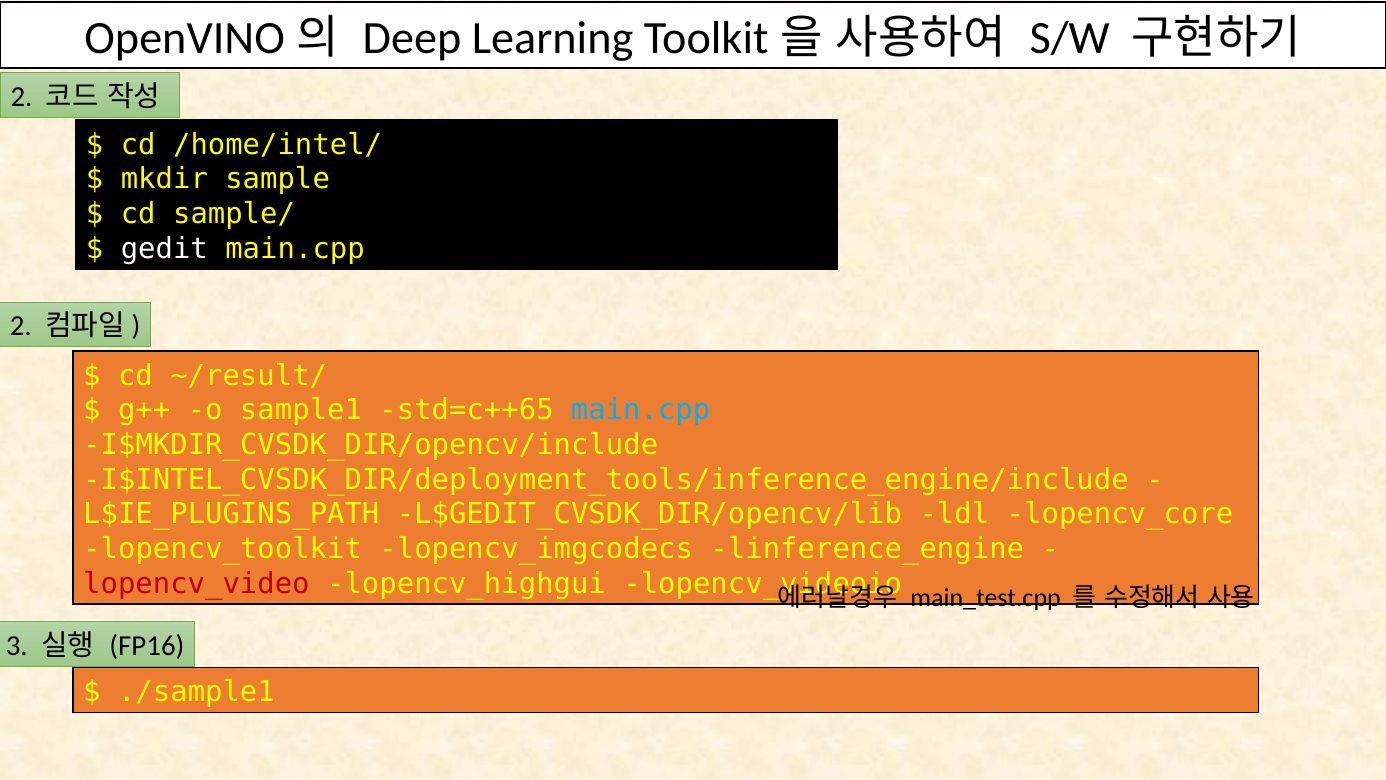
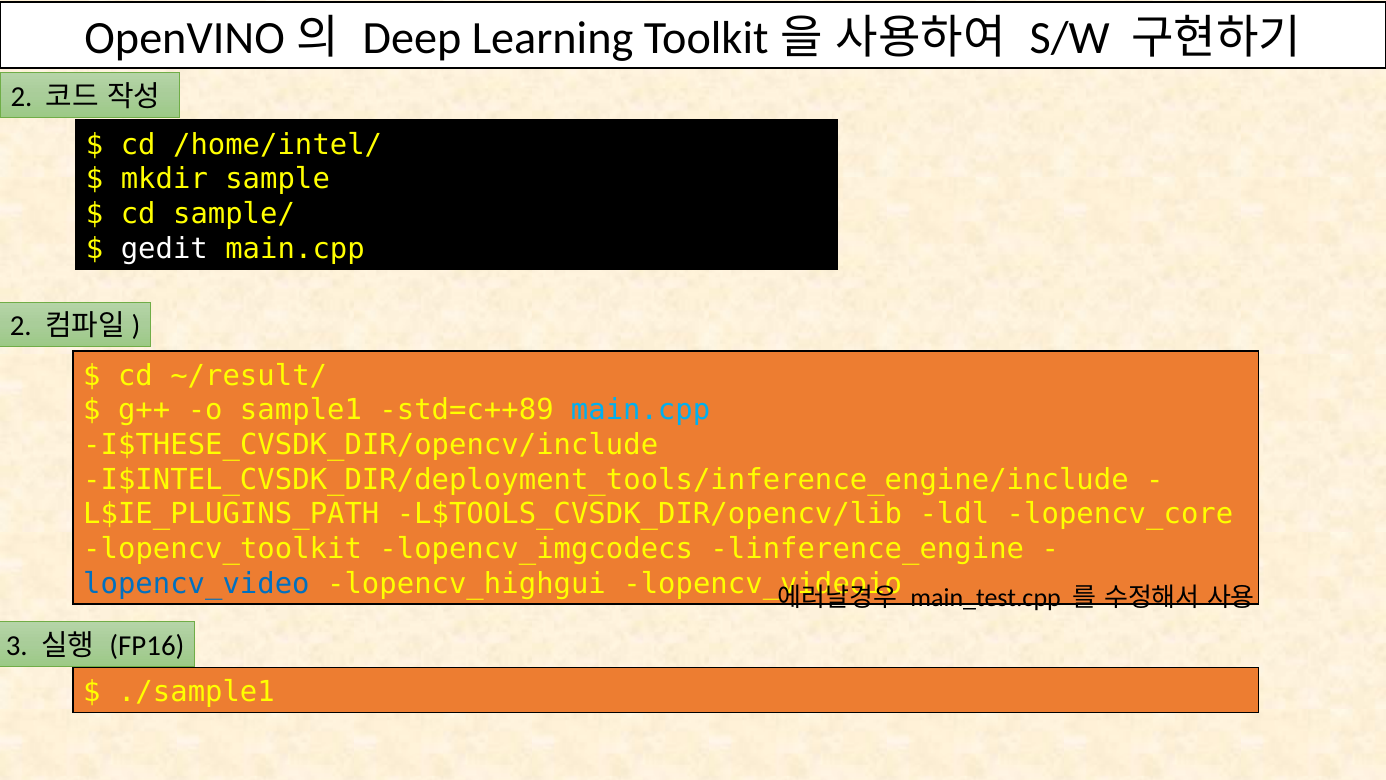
std=c++65: std=c++65 -> std=c++89 (467, 410)
I$MKDIR_CVSDK_DIR/opencv/include: I$MKDIR_CVSDK_DIR/opencv/include -> I$THESE_CVSDK_DIR/opencv/include (371, 445)
L$GEDIT_CVSDK_DIR/opencv/lib: L$GEDIT_CVSDK_DIR/opencv/lib -> L$TOOLS_CVSDK_DIR/opencv/lib (649, 514)
lopencv_video colour: red -> blue (196, 583)
